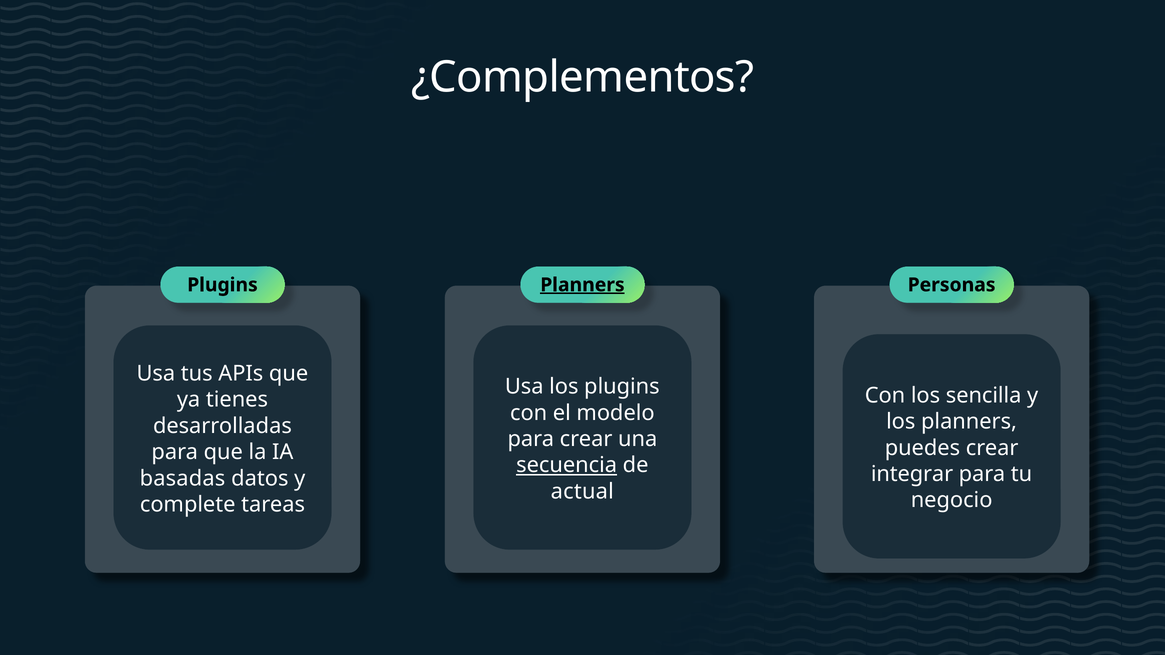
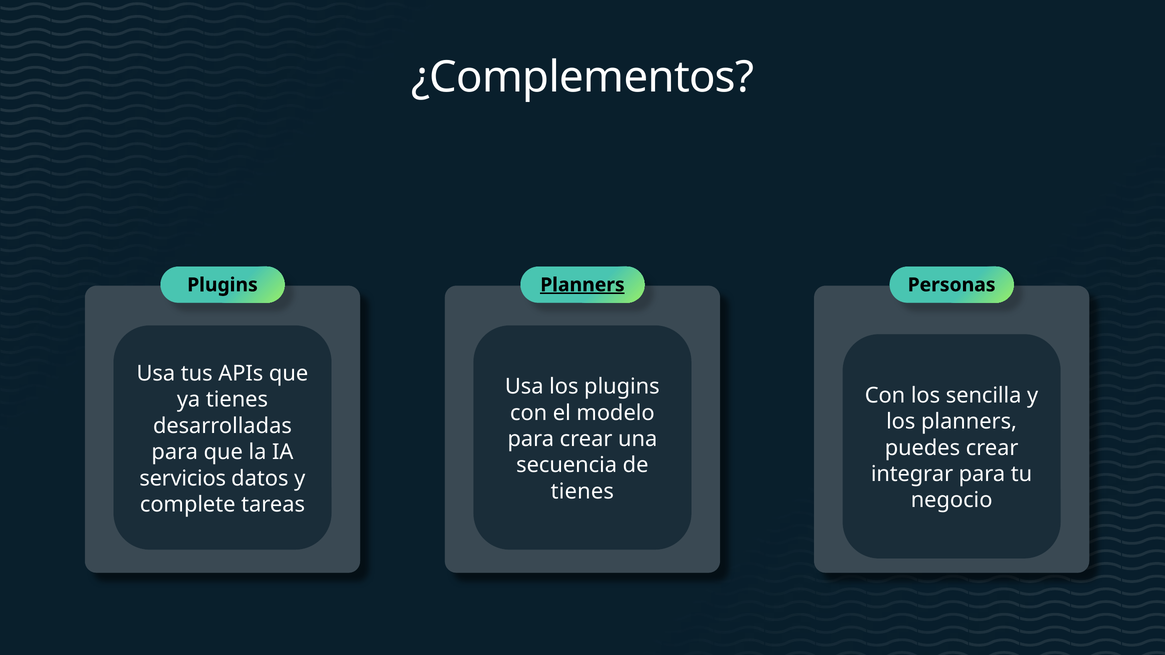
secuencia underline: present -> none (567, 465)
basadas: basadas -> servicios (183, 479)
actual: actual -> tienes (582, 492)
